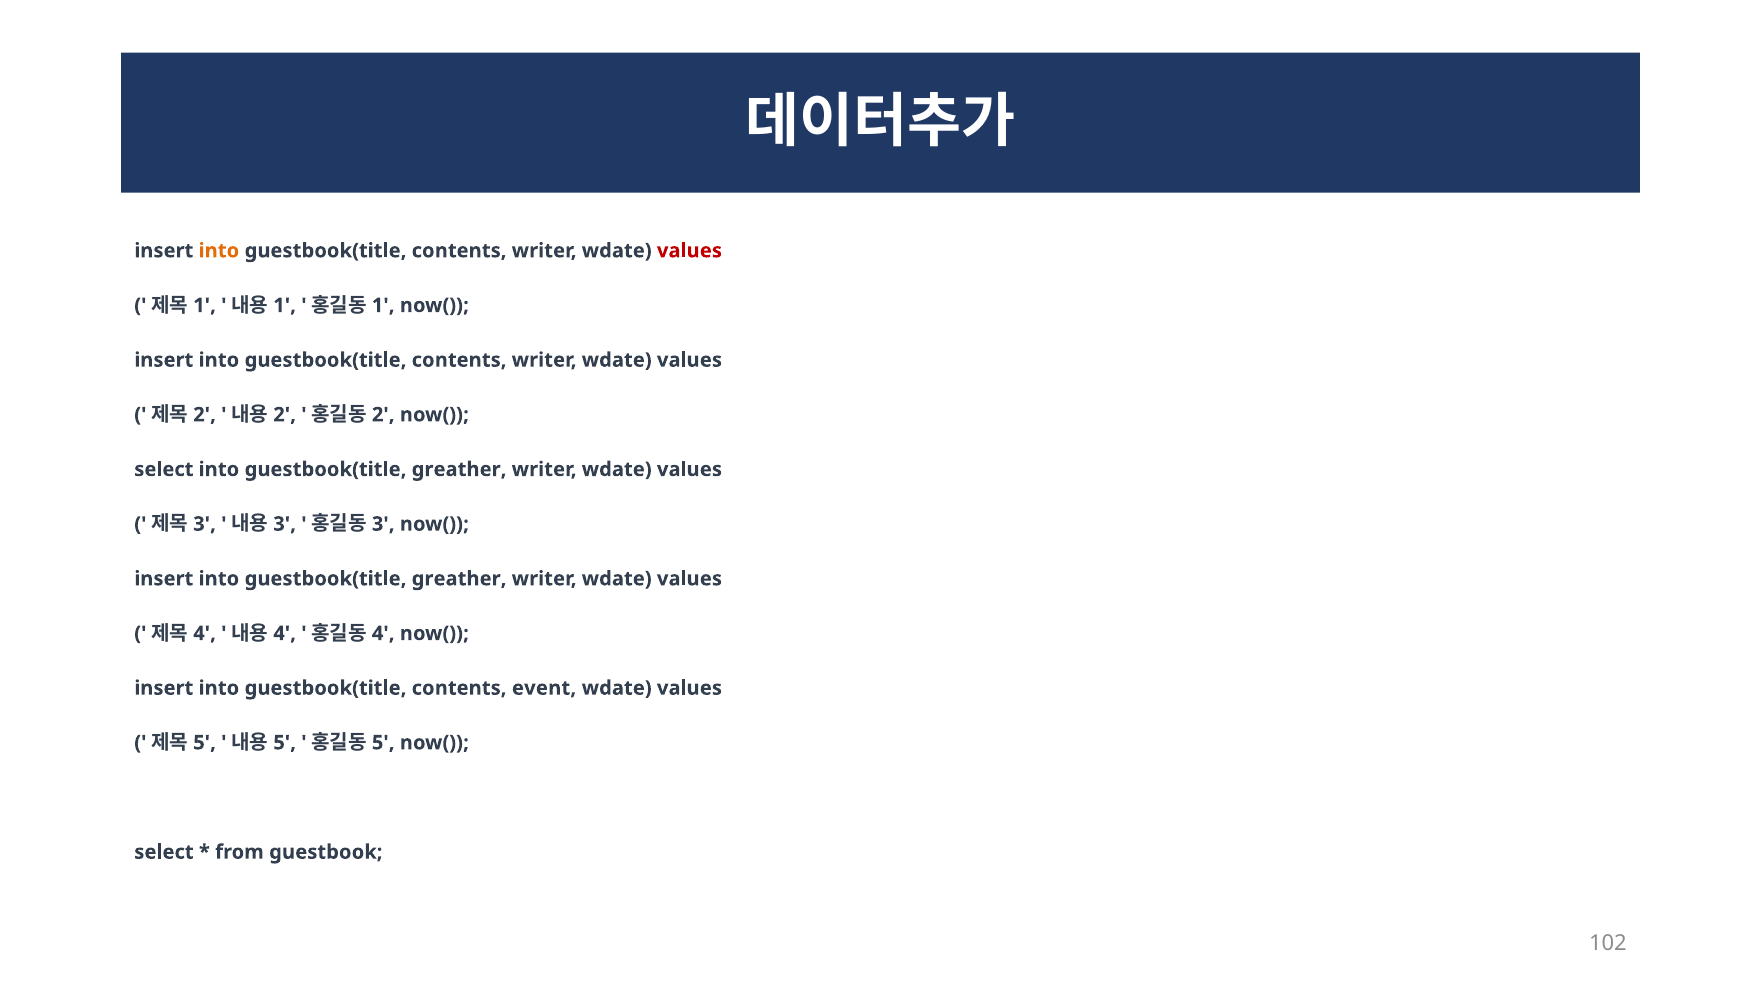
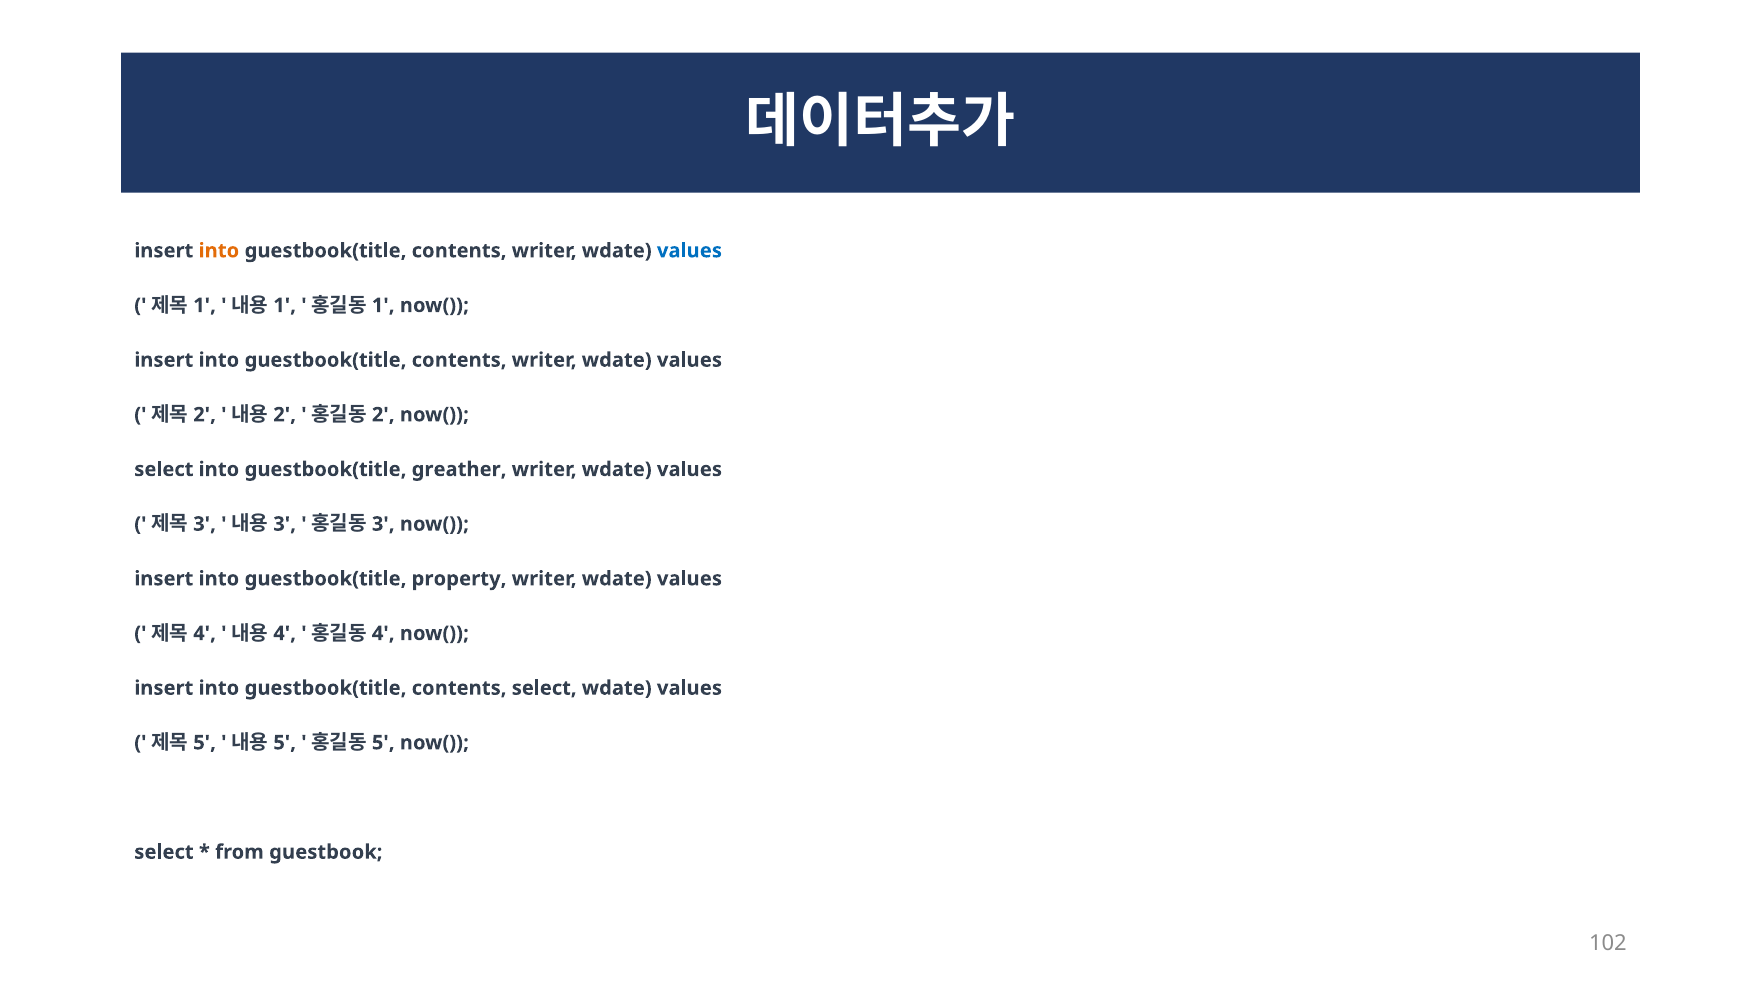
values colour: red -> blue (689, 251)
insert into guestbook(title greather: greather -> property (459, 579)
contents event: event -> select (544, 688)
